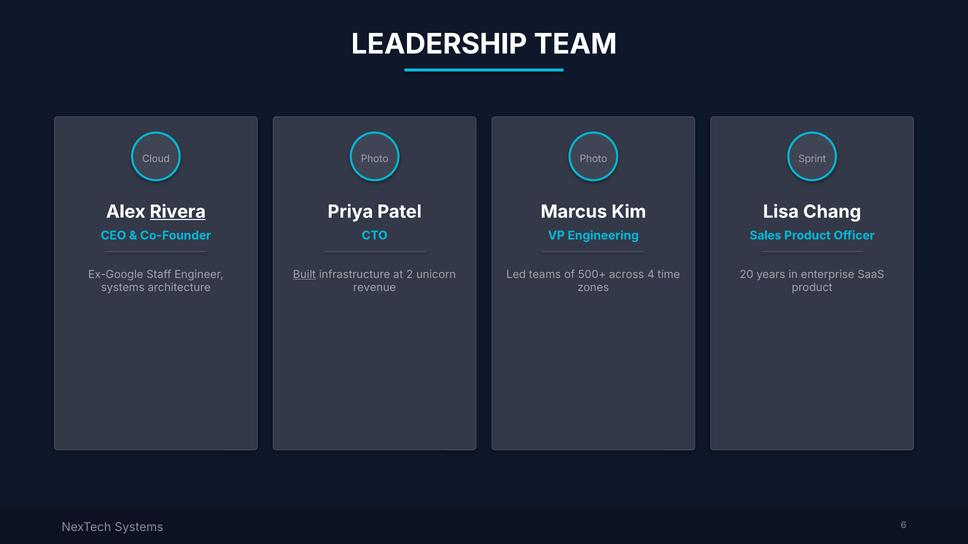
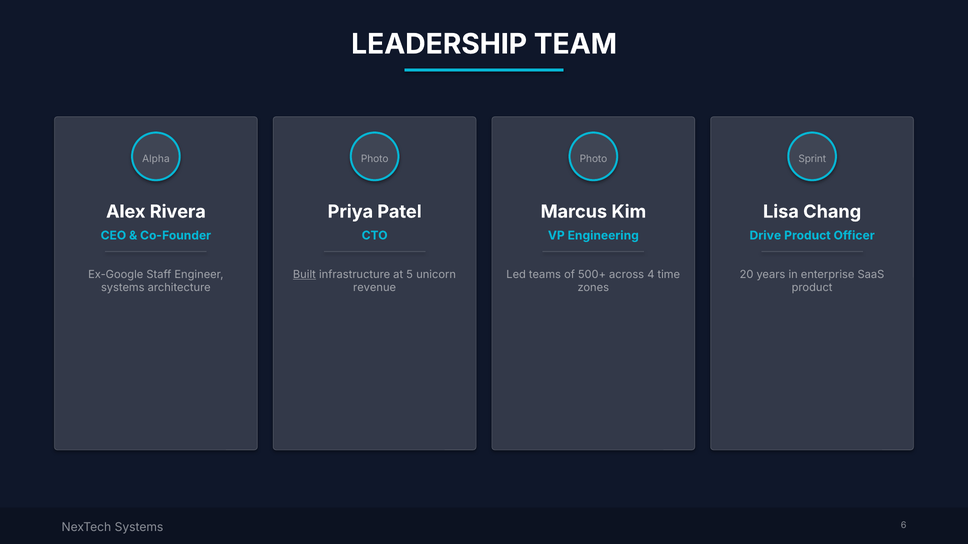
Cloud: Cloud -> Alpha (156, 159)
Rivera underline: present -> none (178, 212)
Sales: Sales -> Drive (765, 236)
2: 2 -> 5 (410, 275)
